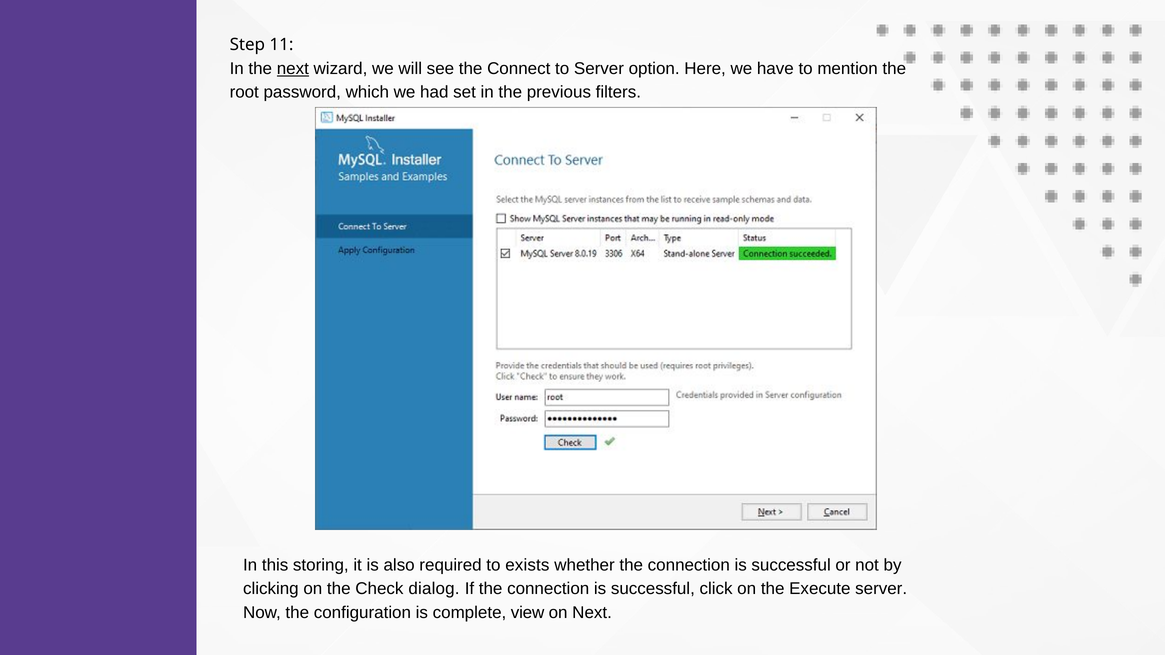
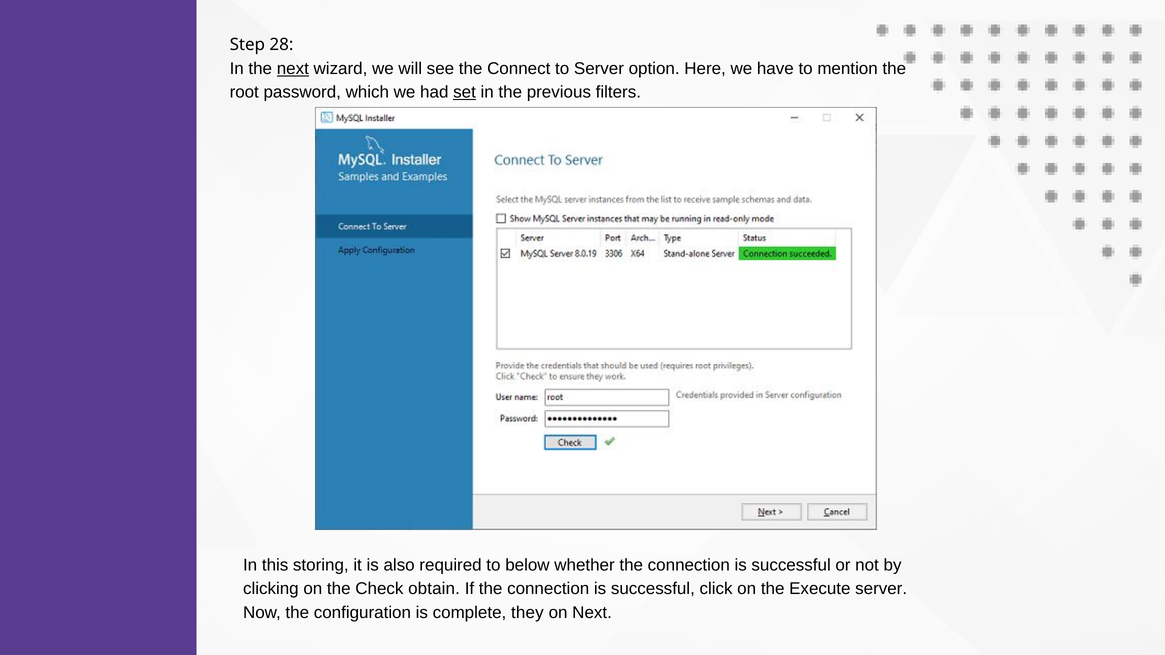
11: 11 -> 28 (281, 45)
set underline: none -> present (465, 92)
exists: exists -> below (527, 565)
dialog: dialog -> obtain (434, 589)
view: view -> they (527, 613)
